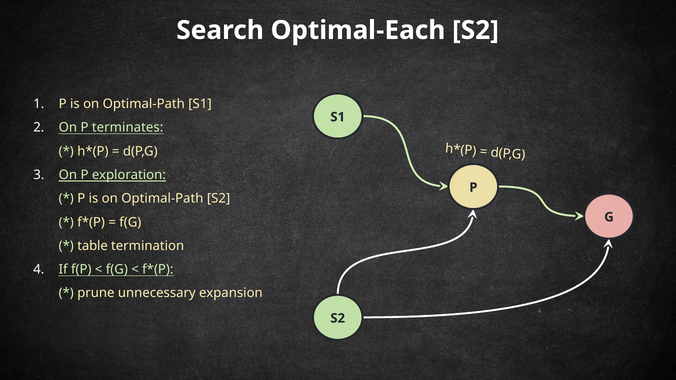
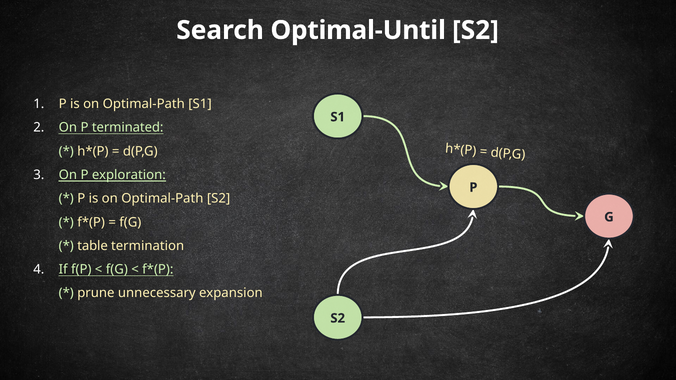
Optimal-Each: Optimal-Each -> Optimal-Until (358, 30)
terminates: terminates -> terminated (128, 128)
